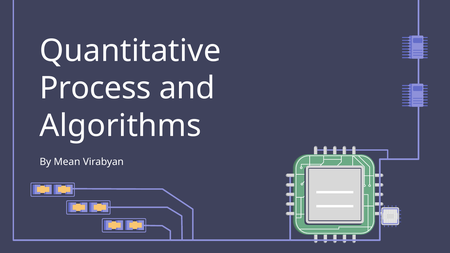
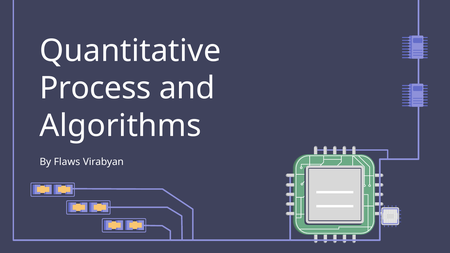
Mean: Mean -> Flaws (67, 162)
